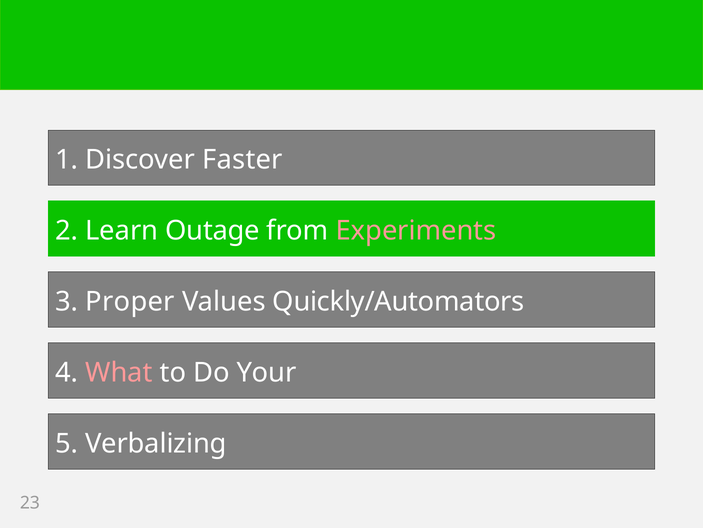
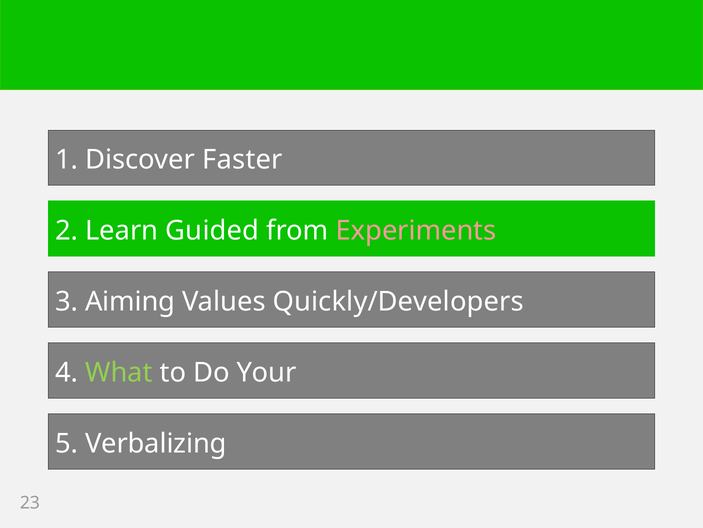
Outage: Outage -> Guided (212, 230)
Proper: Proper -> Aiming (130, 301)
Quickly/Automators: Quickly/Automators -> Quickly/Developers (398, 301)
What colour: pink -> light green (119, 372)
